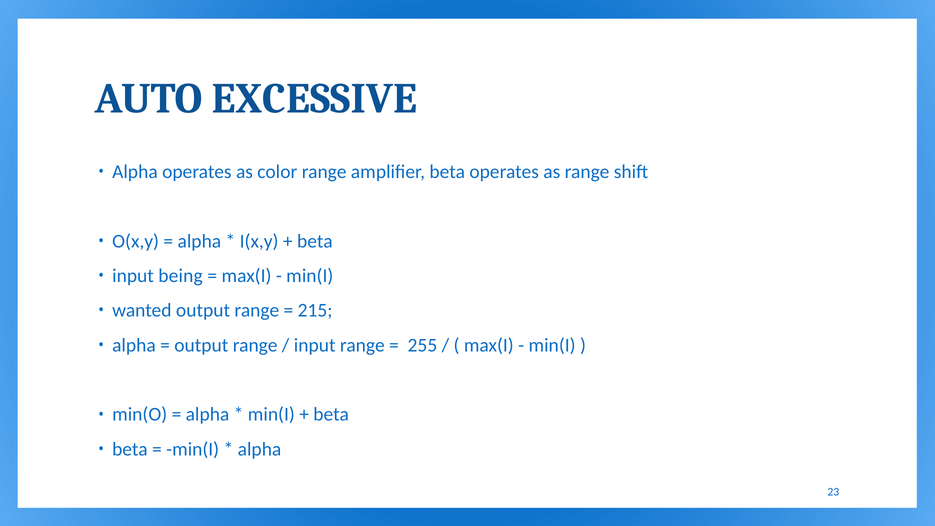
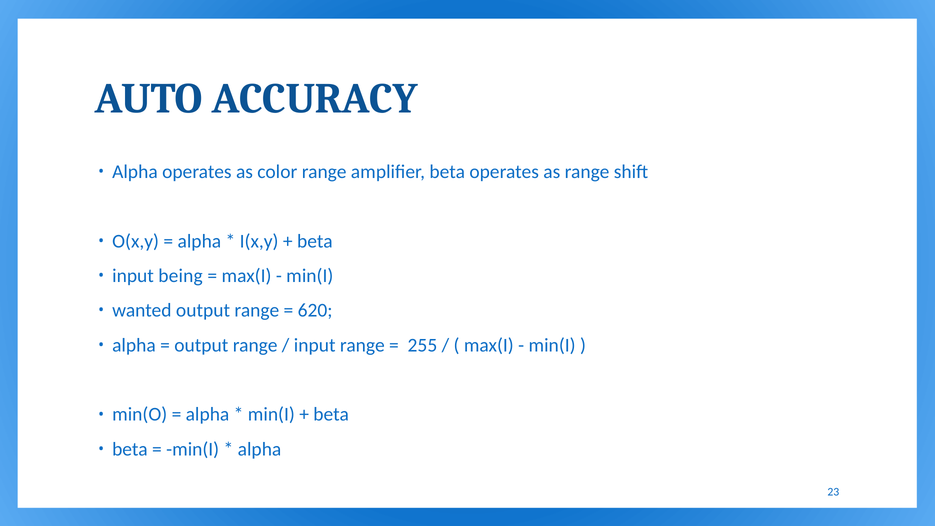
EXCESSIVE: EXCESSIVE -> ACCURACY (315, 98)
215: 215 -> 620 (315, 310)
